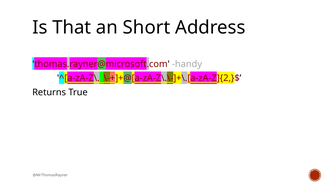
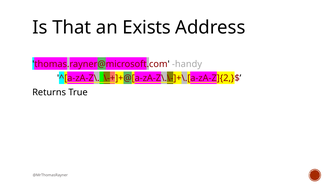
Short: Short -> Exists (147, 27)
